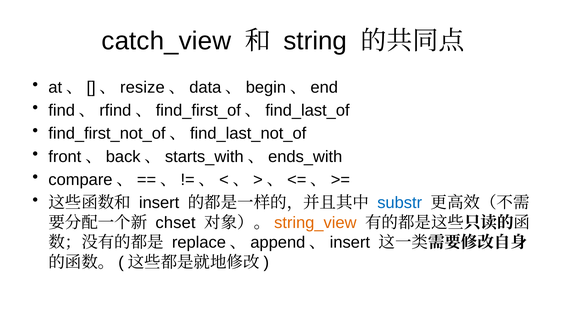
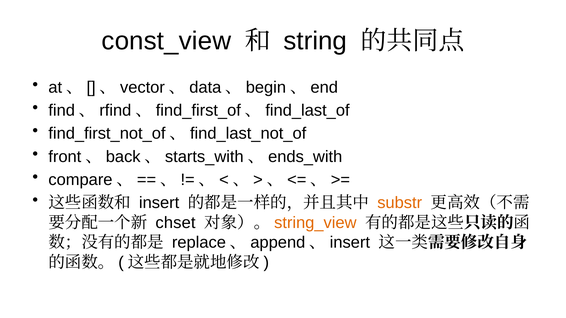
catch_view: catch_view -> const_view (166, 41)
resize: resize -> vector (142, 87)
substr colour: blue -> orange (400, 203)
